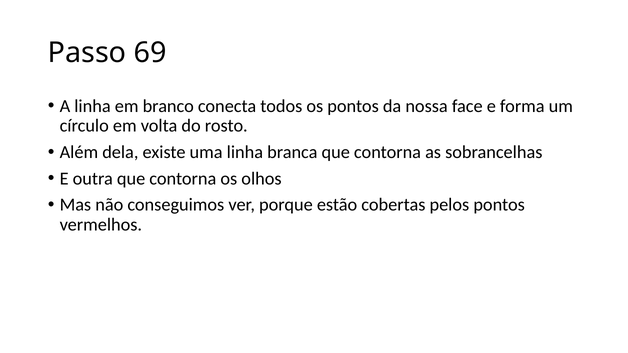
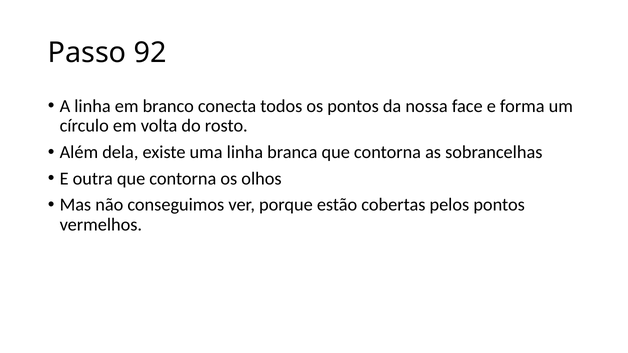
69: 69 -> 92 (150, 53)
